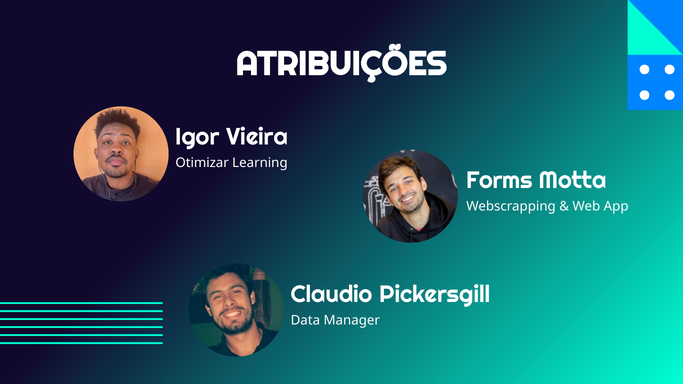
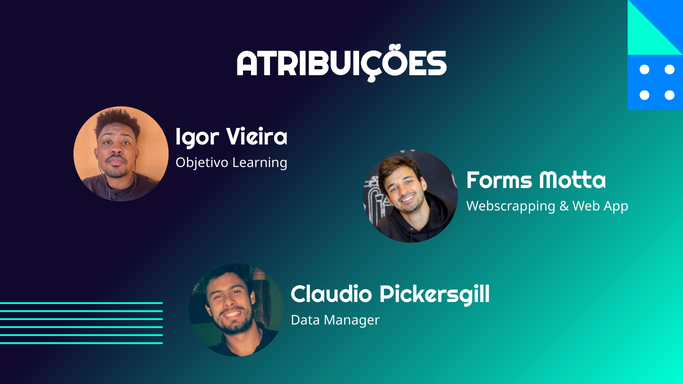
Otimizar: Otimizar -> Objetivo (202, 163)
